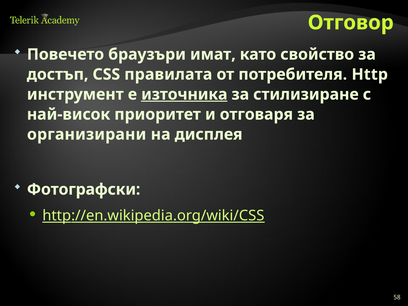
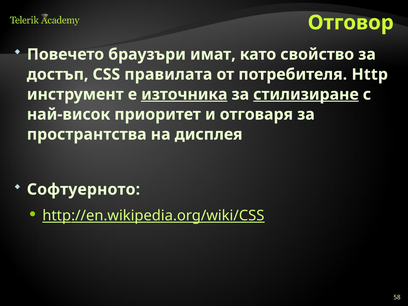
стилизиране underline: none -> present (306, 94)
организирани: организирани -> пространтства (87, 134)
Фотографски: Фотографски -> Софтуерното (83, 189)
